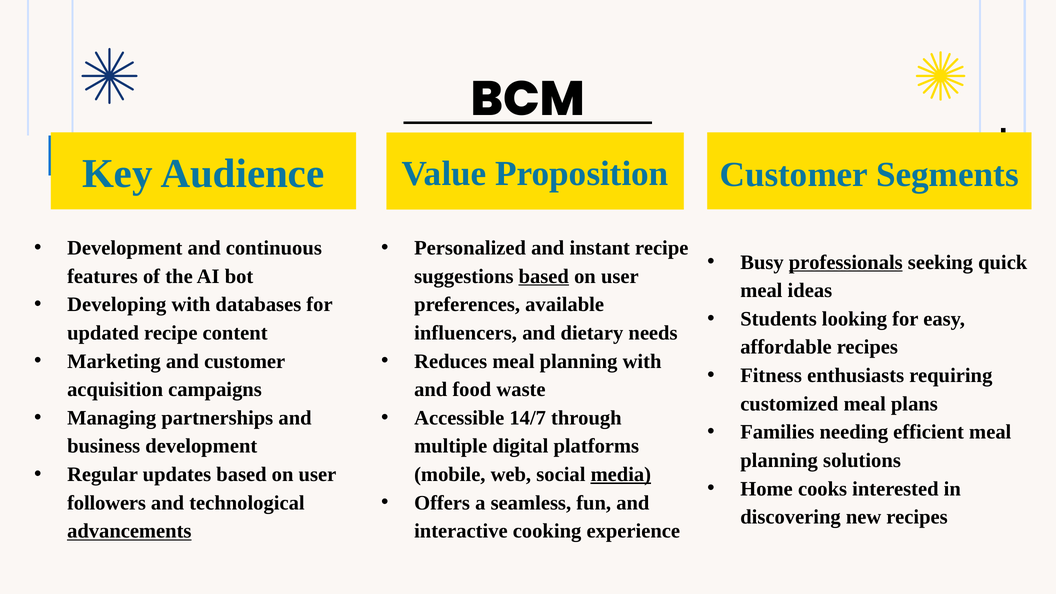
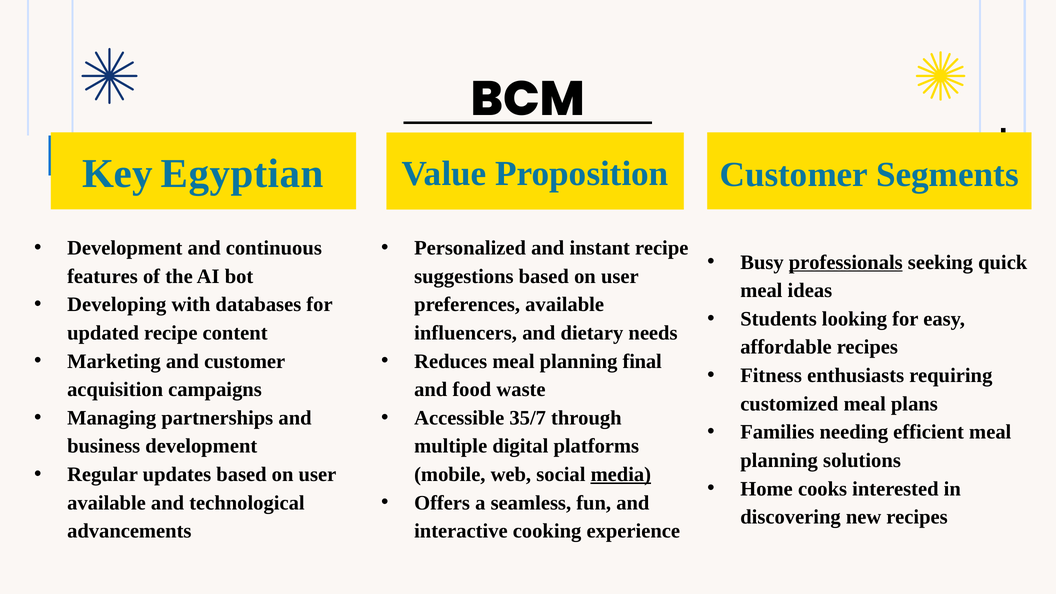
Audience: Audience -> Egyptian (242, 174)
based underline: present -> none (544, 276)
planning with: with -> final (642, 361)
14/7: 14/7 -> 35/7 (528, 418)
followers: followers -> available (106, 503)
advancements underline: present -> none (129, 531)
